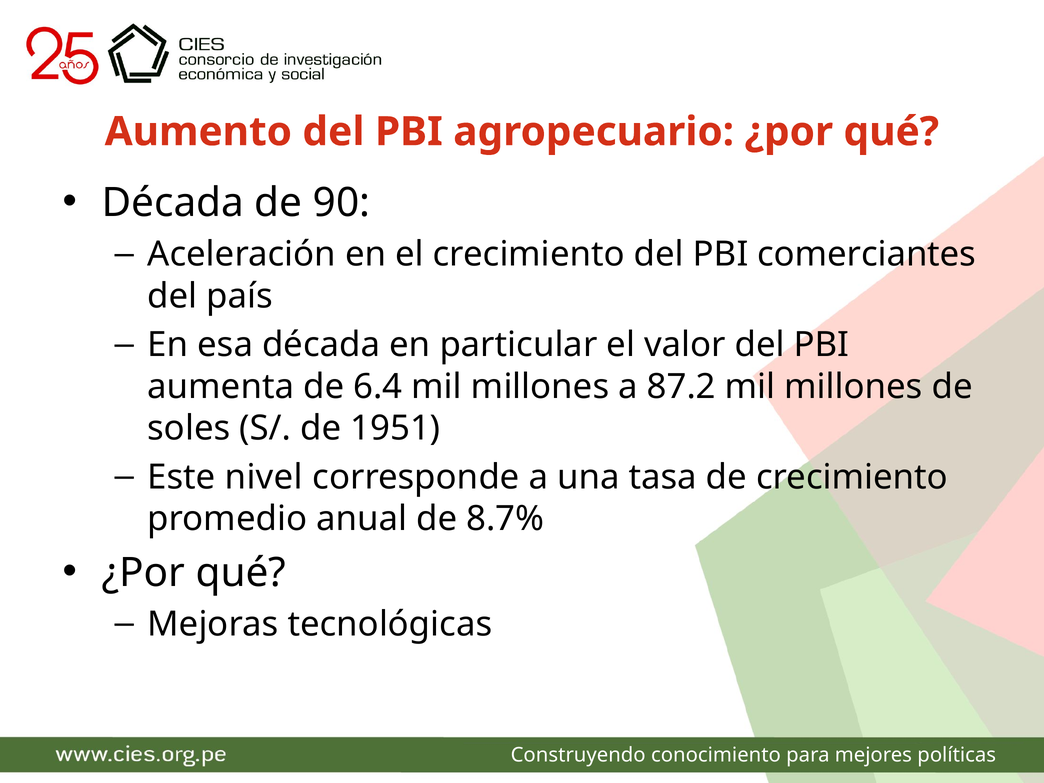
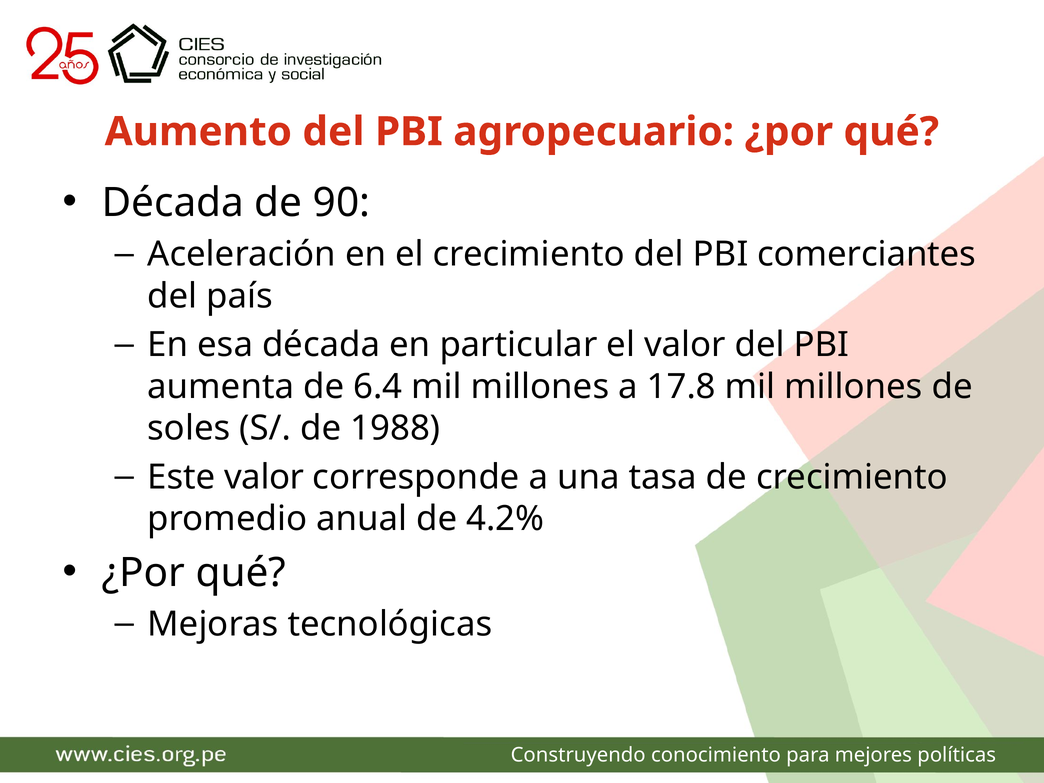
87.2: 87.2 -> 17.8 (681, 387)
1951: 1951 -> 1988 (395, 428)
Este nivel: nivel -> valor (264, 477)
8.7%: 8.7% -> 4.2% (505, 519)
